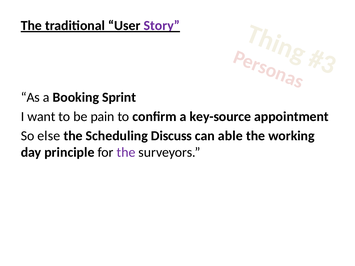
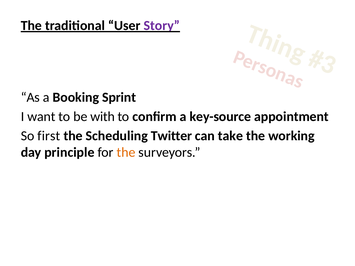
pain: pain -> with (103, 117)
else: else -> first (49, 136)
Discuss: Discuss -> Twitter (171, 136)
able: able -> take (230, 136)
the colour: purple -> orange (126, 152)
